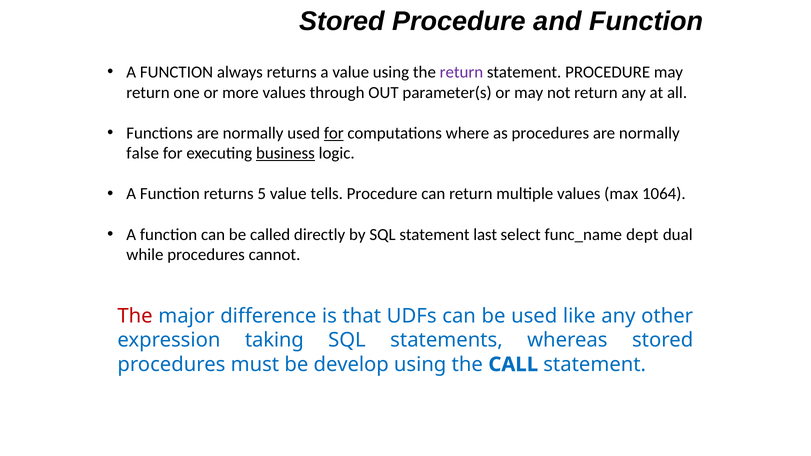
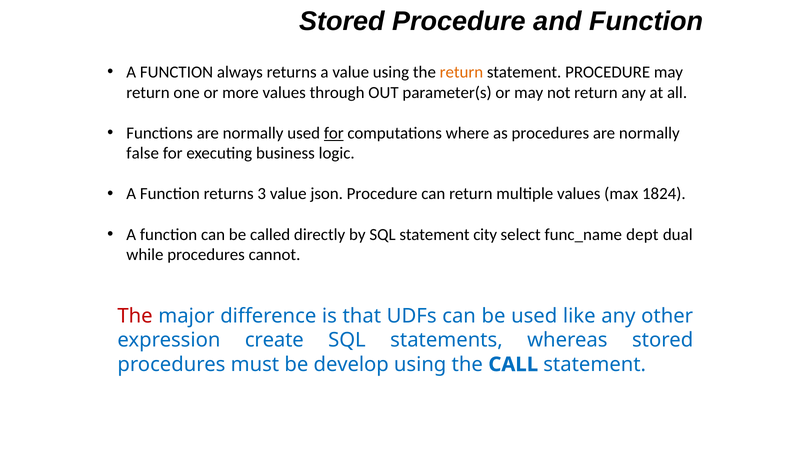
return colour: purple -> orange (461, 72)
business underline: present -> none (285, 153)
5: 5 -> 3 (262, 194)
tells: tells -> json (327, 194)
1064: 1064 -> 1824 (664, 194)
last: last -> city (485, 235)
taking: taking -> create (274, 340)
